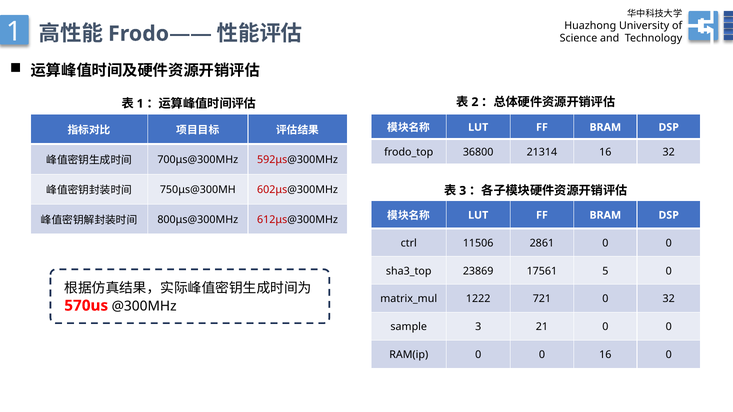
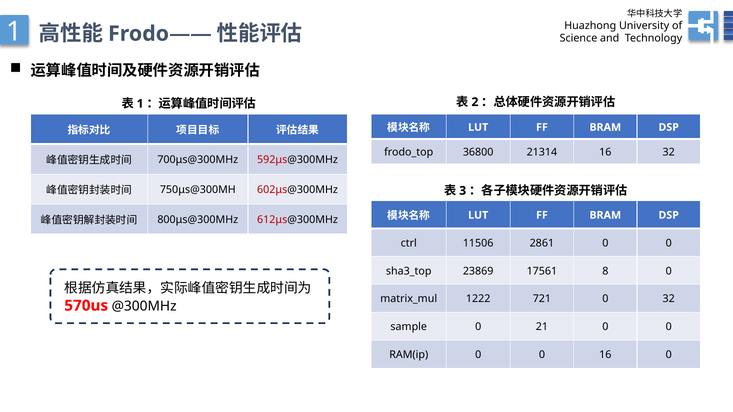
5: 5 -> 8 (605, 271)
sample 3: 3 -> 0 (478, 327)
